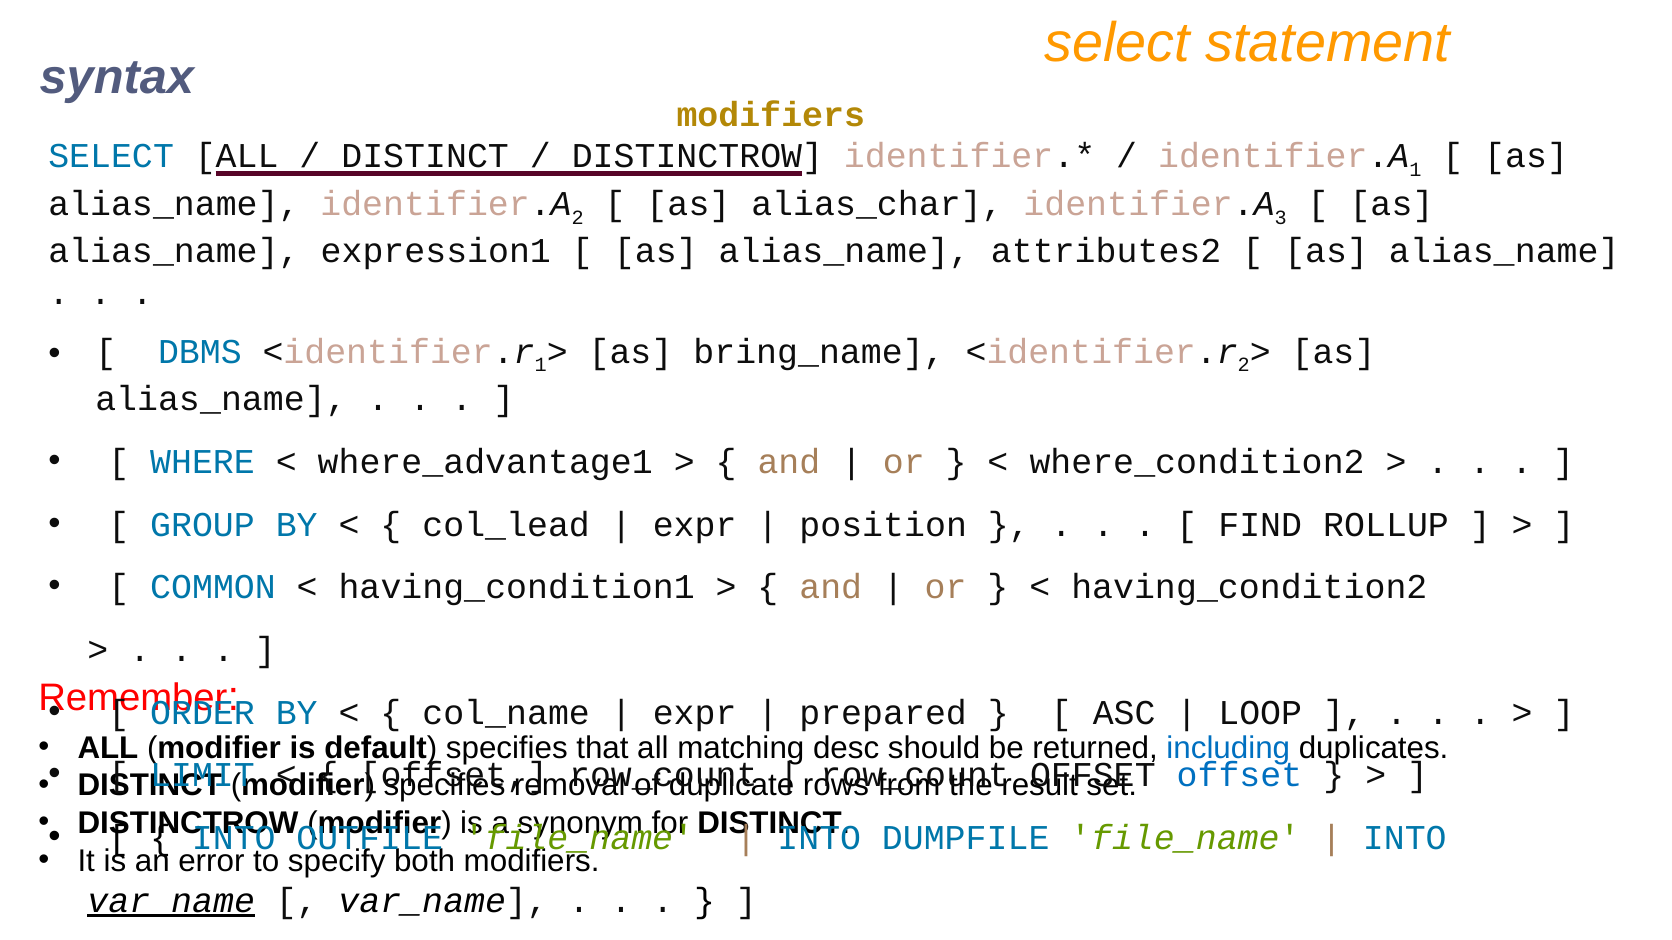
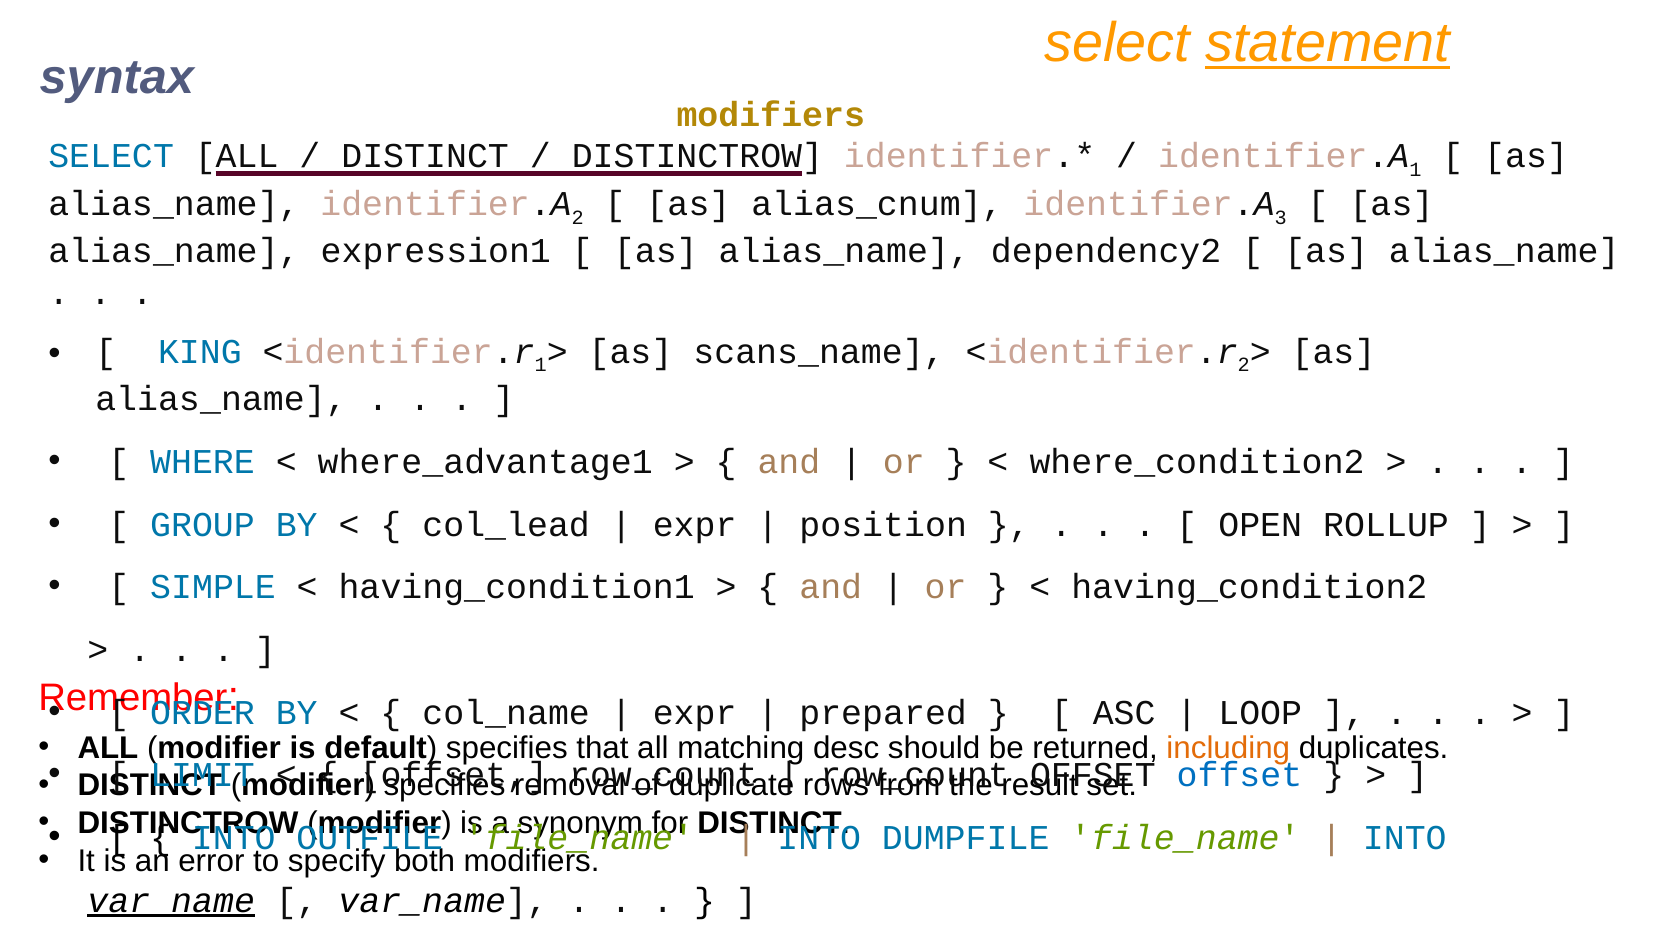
statement underline: none -> present (1328, 44)
alias_char: alias_char -> alias_cnum (877, 204)
attributes2: attributes2 -> dependency2 (1106, 252)
DBMS: DBMS -> KING (200, 352)
bring_name: bring_name -> scans_name (819, 352)
FIND: FIND -> OPEN (1260, 525)
COMMON: COMMON -> SIMPLE (213, 587)
including colour: blue -> orange (1228, 748)
